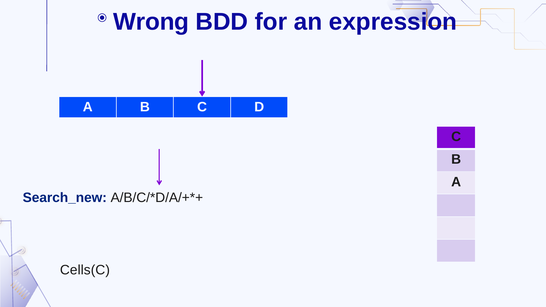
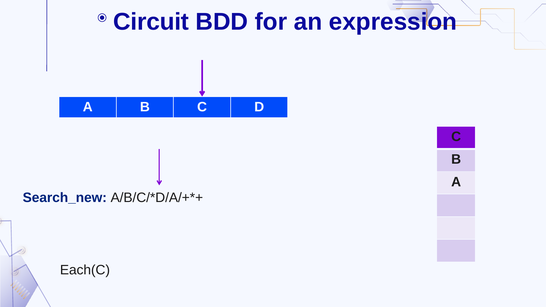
Wrong: Wrong -> Circuit (151, 22)
Cells(C: Cells(C -> Each(C (85, 270)
